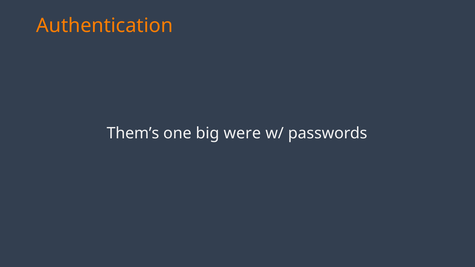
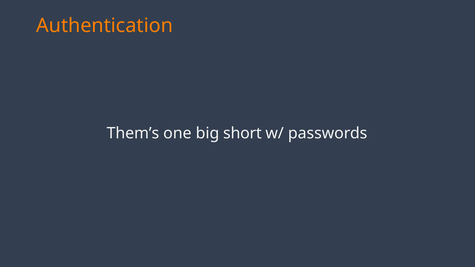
were: were -> short (242, 133)
